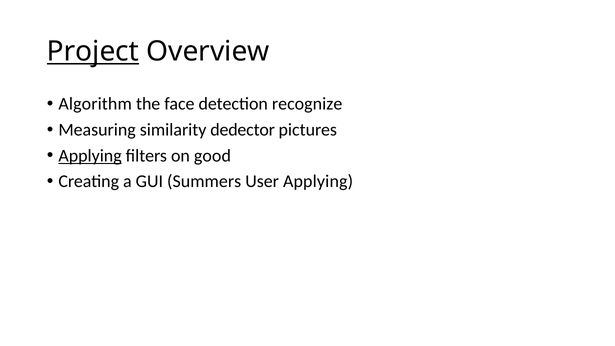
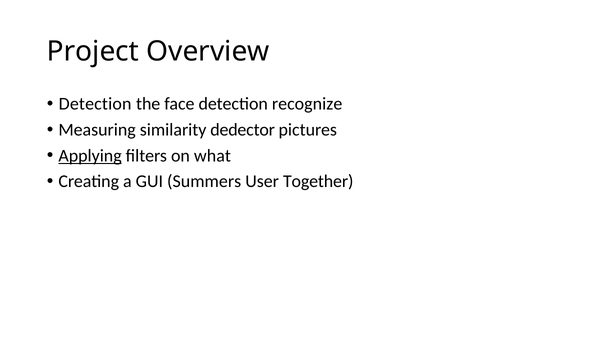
Project underline: present -> none (93, 52)
Algorithm: Algorithm -> Detection (95, 104)
good: good -> what (212, 156)
User Applying: Applying -> Together (318, 181)
